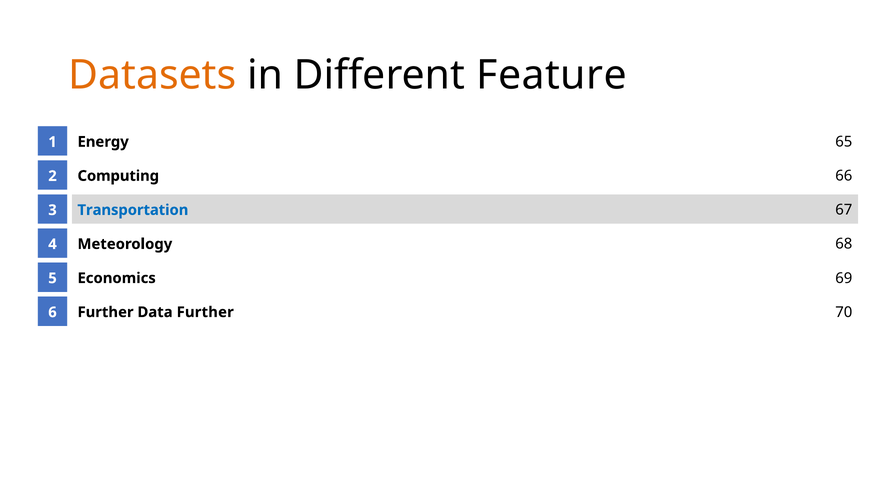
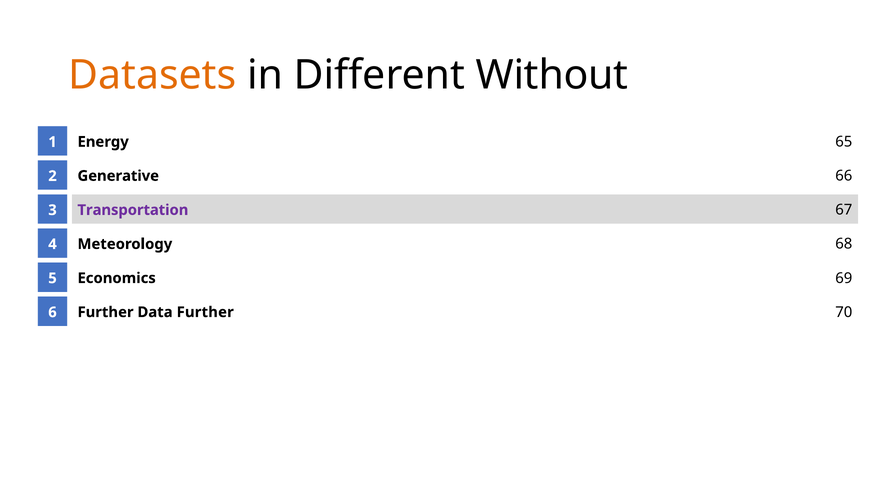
Feature: Feature -> Without (552, 75)
Computing: Computing -> Generative (118, 176)
Transportation colour: blue -> purple (133, 210)
